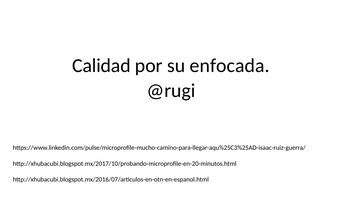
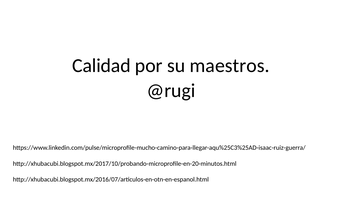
enfocada: enfocada -> maestros (230, 66)
